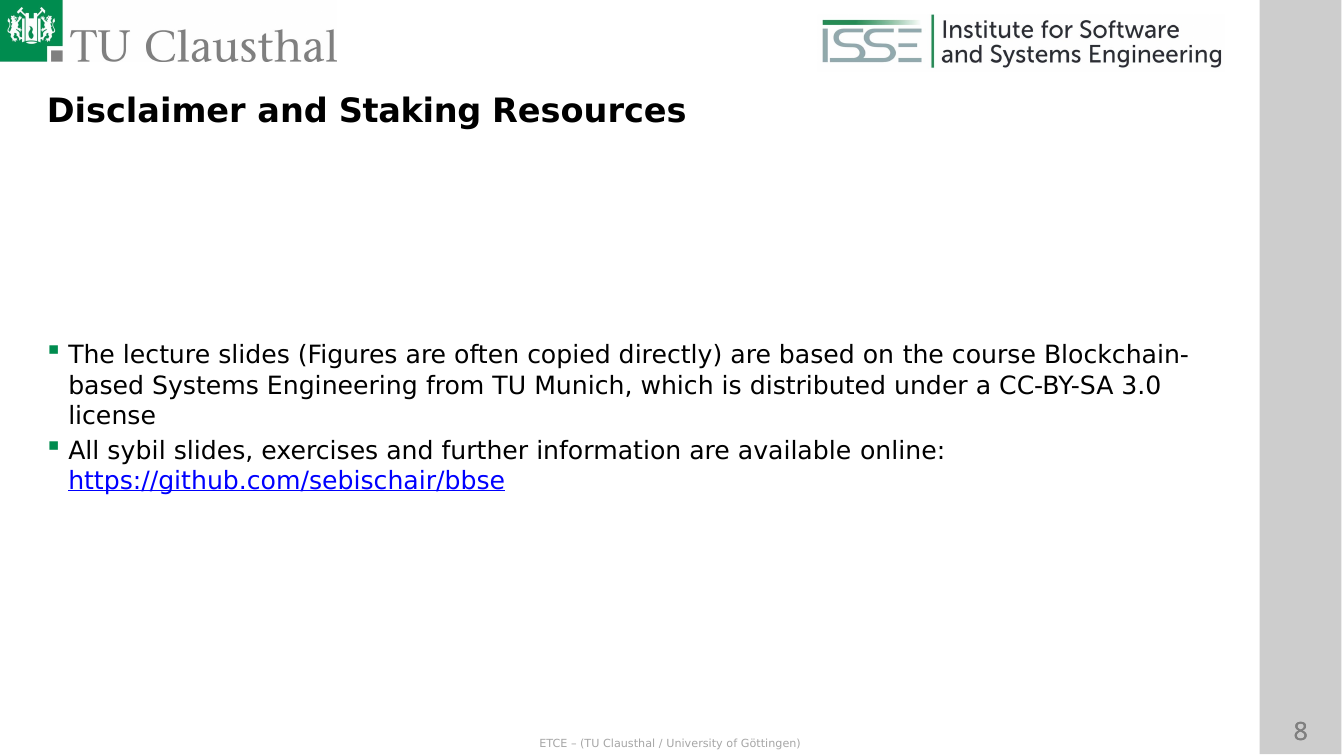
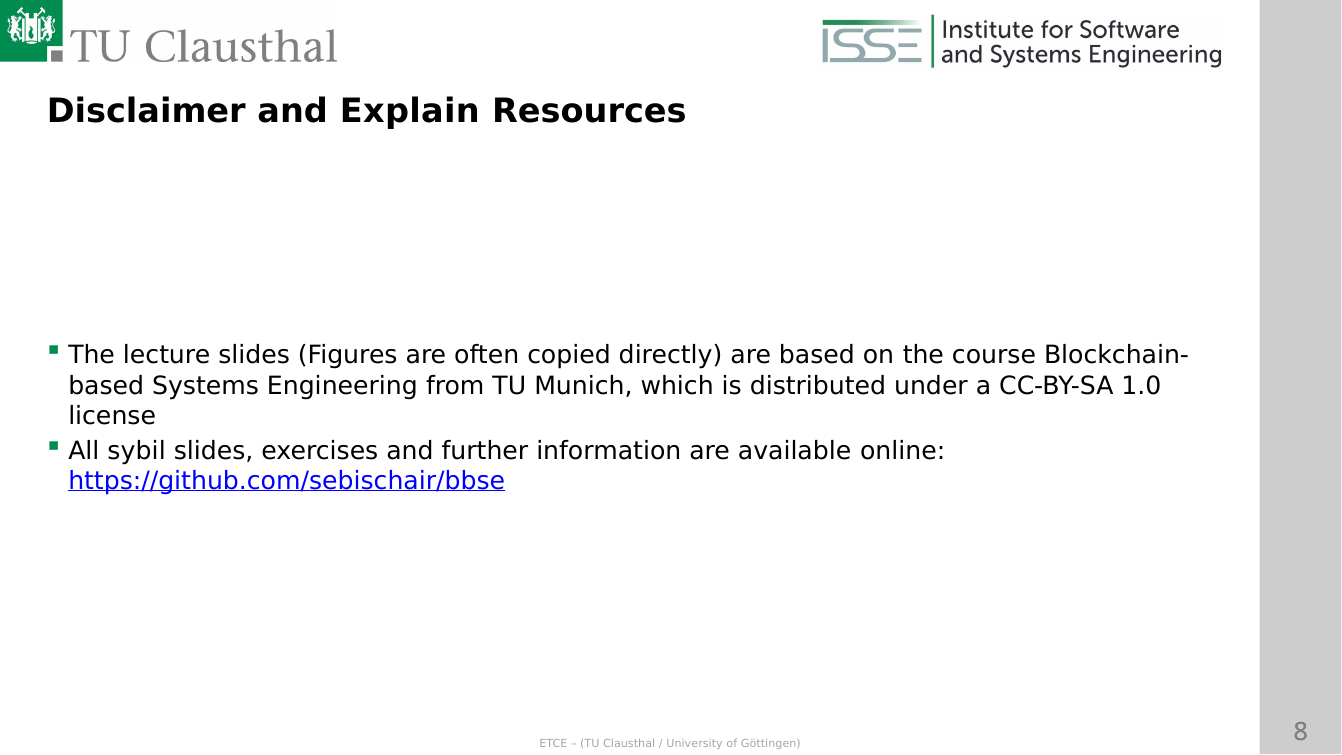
Staking: Staking -> Explain (410, 112)
3.0: 3.0 -> 1.0 (1141, 386)
